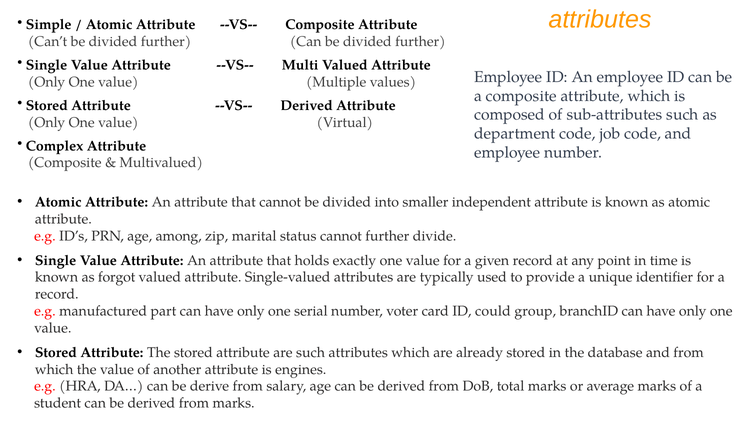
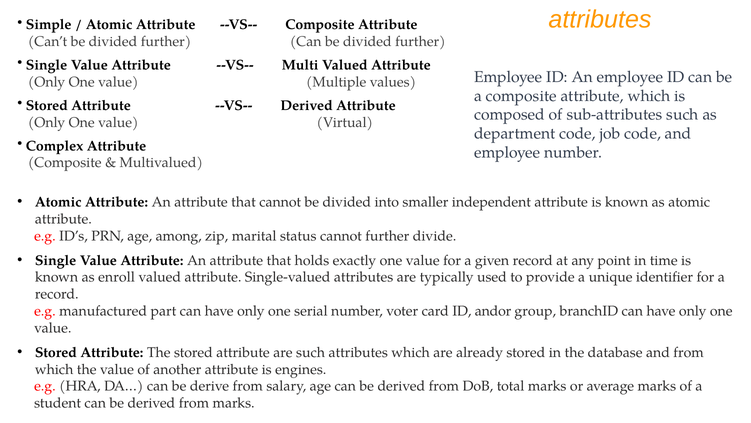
forgot: forgot -> enroll (117, 277)
could: could -> andor (493, 311)
